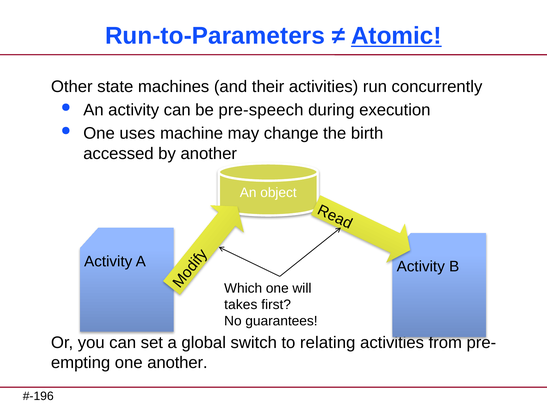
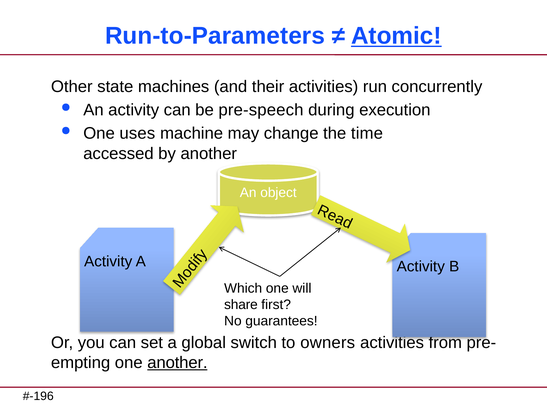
birth: birth -> time (367, 134)
takes: takes -> share (241, 305)
relating: relating -> owners (328, 343)
another underline: none -> present (177, 363)
